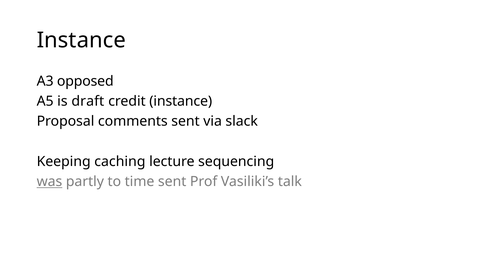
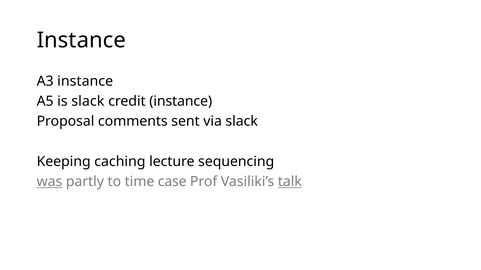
A3 opposed: opposed -> instance (85, 81)
is draft: draft -> slack (88, 101)
time sent: sent -> case (172, 182)
talk underline: none -> present (290, 182)
